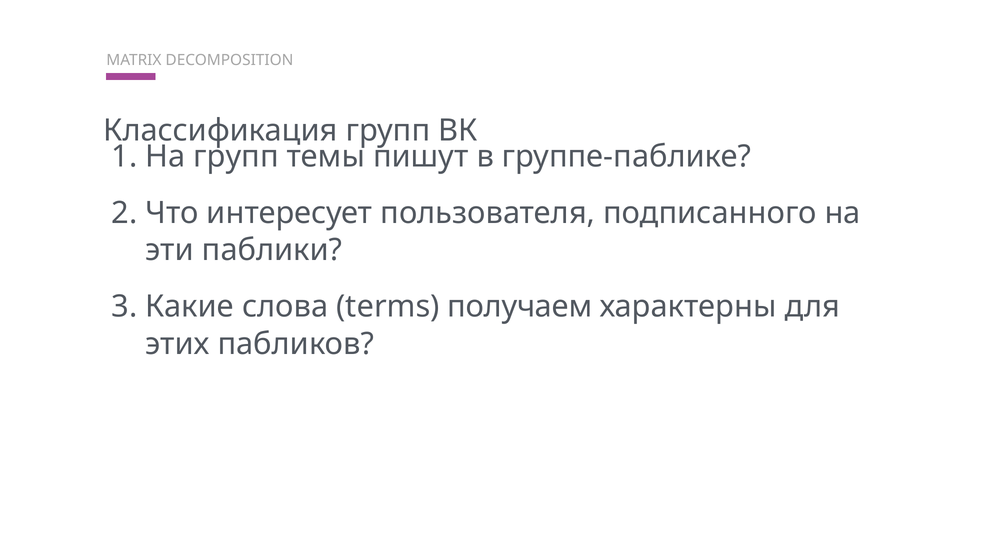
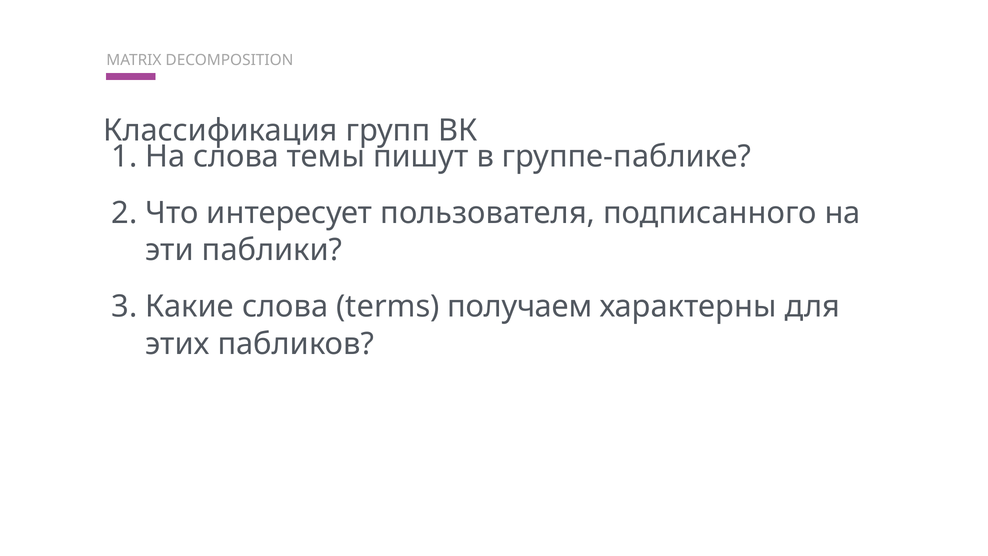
На групп: групп -> слова (236, 156)
